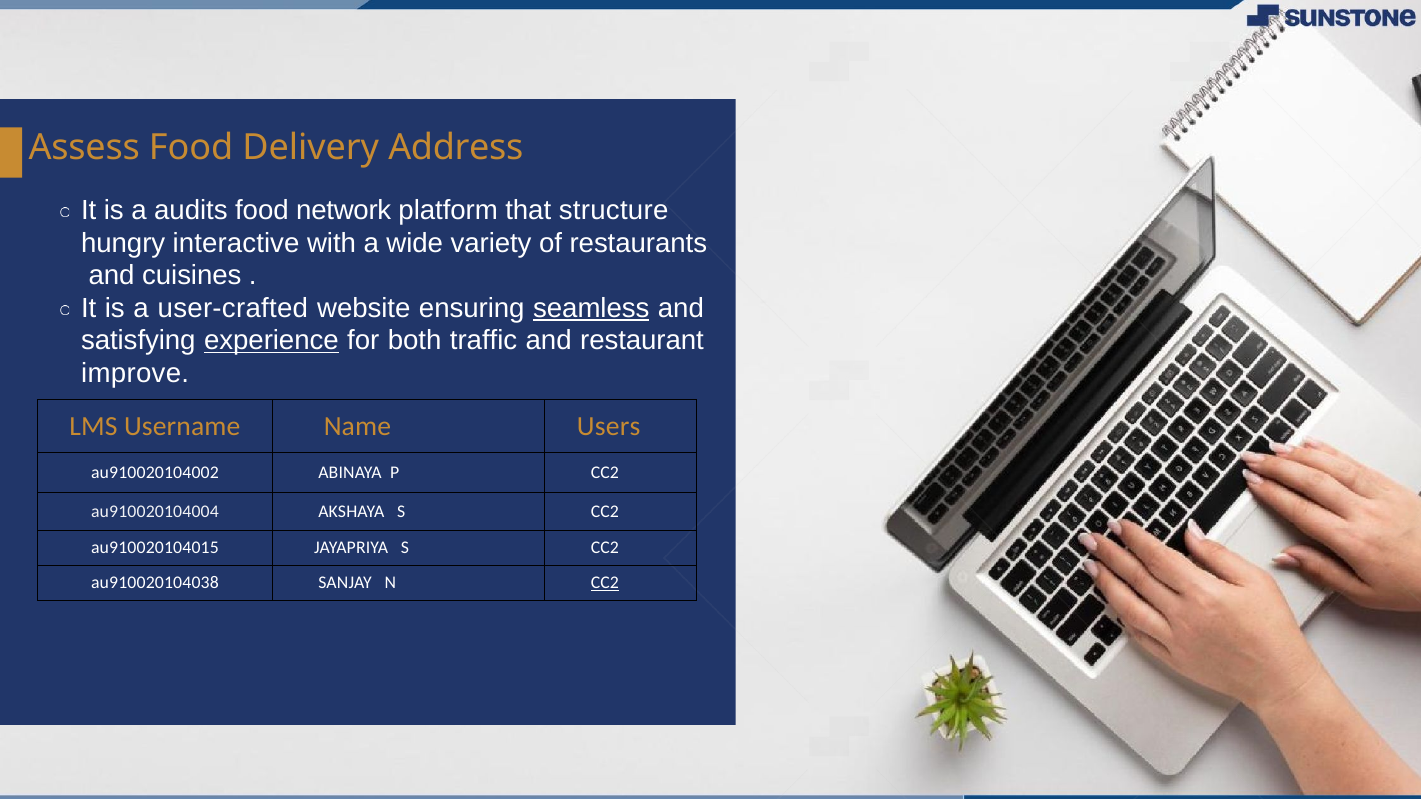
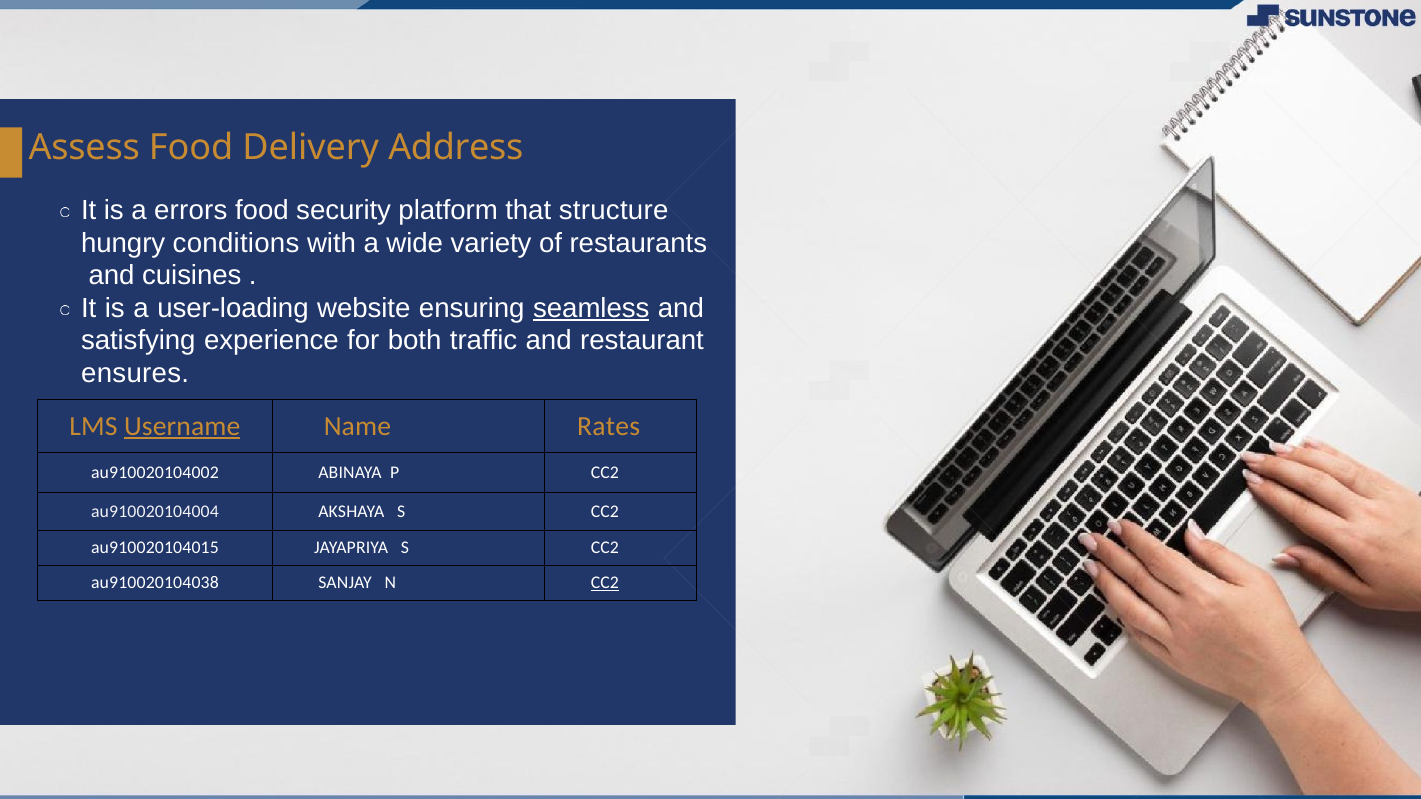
audits: audits -> errors (191, 211)
network: network -> security (344, 211)
interactive: interactive -> conditions (236, 243)
user-crafted: user-crafted -> user-loading (233, 308)
experience underline: present -> none (271, 341)
improve: improve -> ensures (135, 373)
Username underline: none -> present (182, 426)
Users: Users -> Rates (609, 426)
